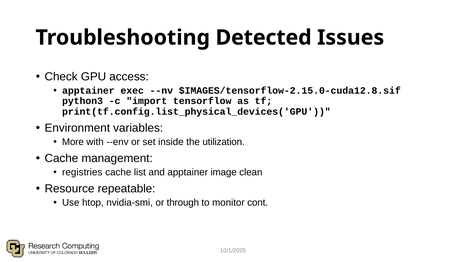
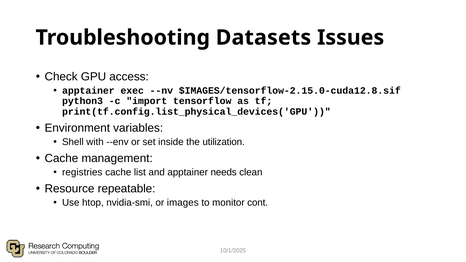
Detected: Detected -> Datasets (263, 38)
More: More -> Shell (73, 142)
image: image -> needs (224, 172)
through: through -> images (183, 203)
